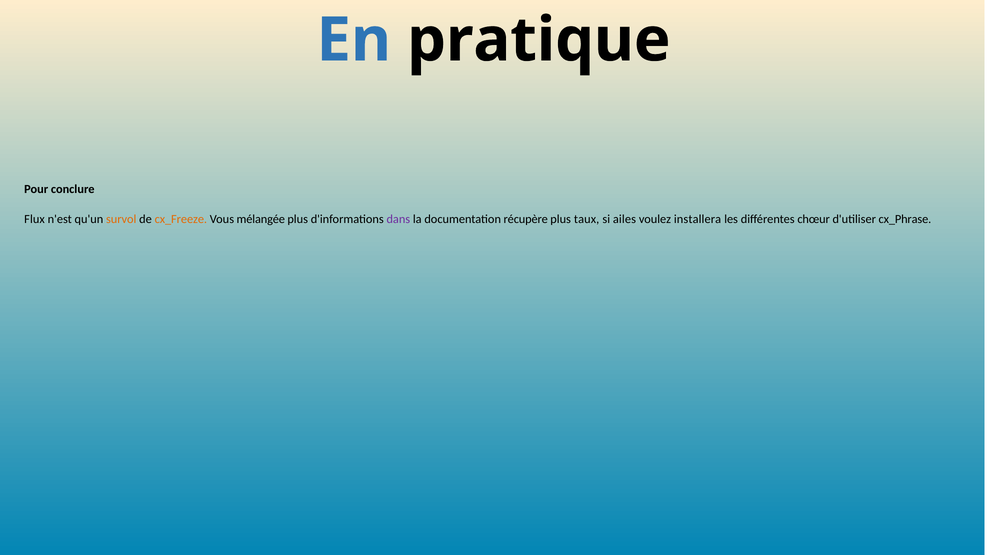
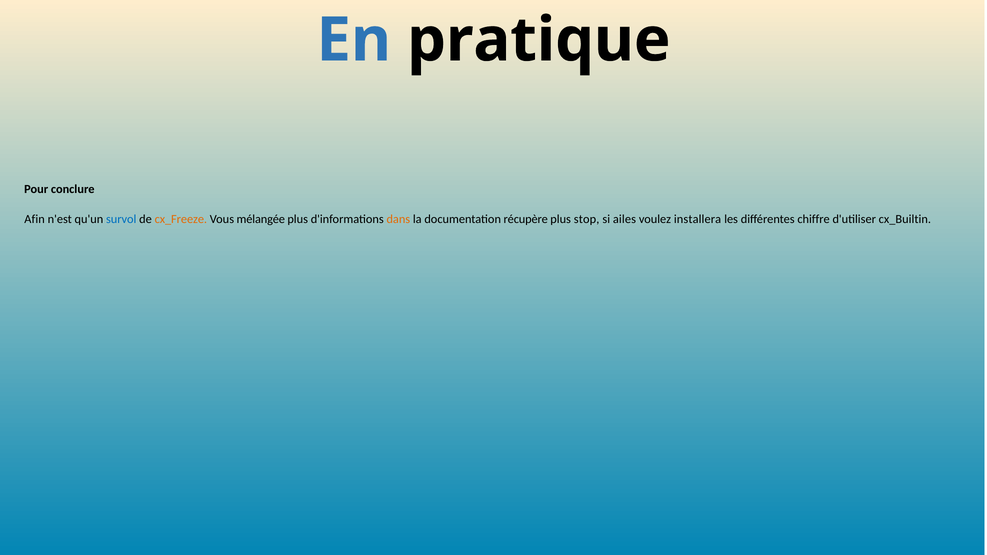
Flux: Flux -> Afin (35, 219)
survol colour: orange -> blue (121, 219)
dans colour: purple -> orange (398, 219)
taux: taux -> stop (587, 219)
chœur: chœur -> chiffre (814, 219)
cx_Phrase: cx_Phrase -> cx_Builtin (905, 219)
